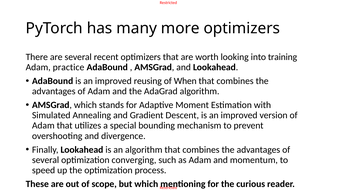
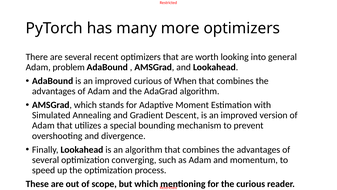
training: training -> general (282, 57)
practice: practice -> problem (69, 67)
improved reusing: reusing -> curious (148, 81)
